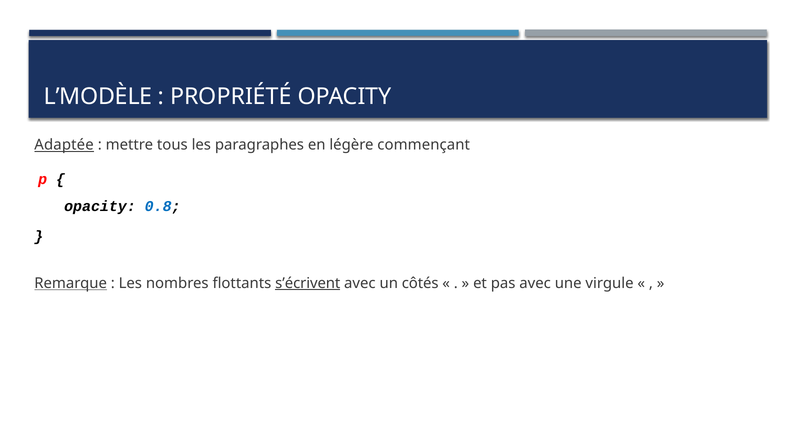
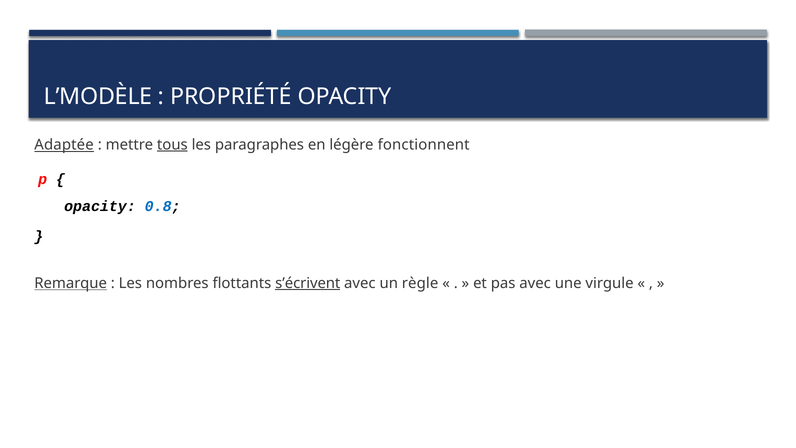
tous underline: none -> present (172, 145)
commençant: commençant -> fonctionnent (424, 145)
côtés: côtés -> règle (420, 283)
